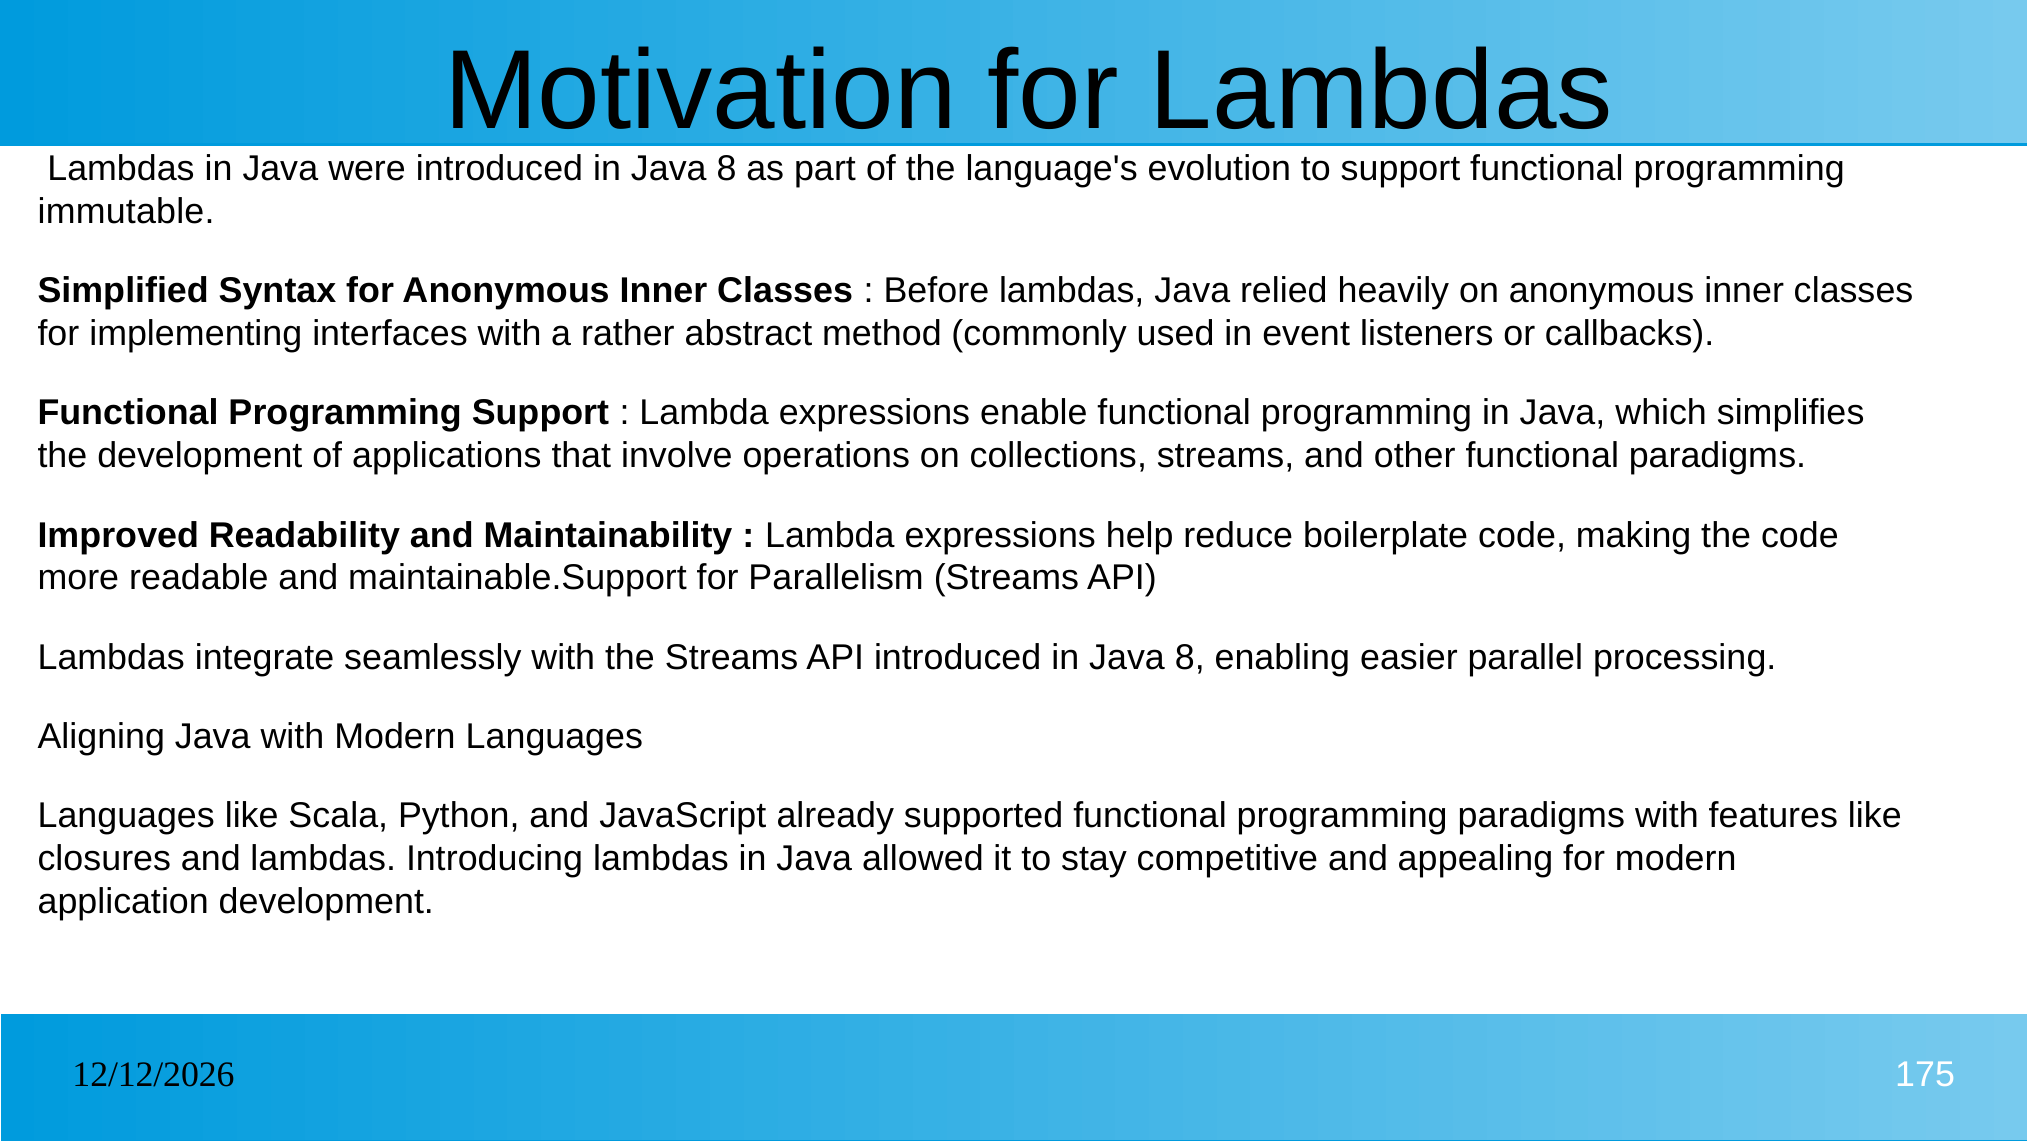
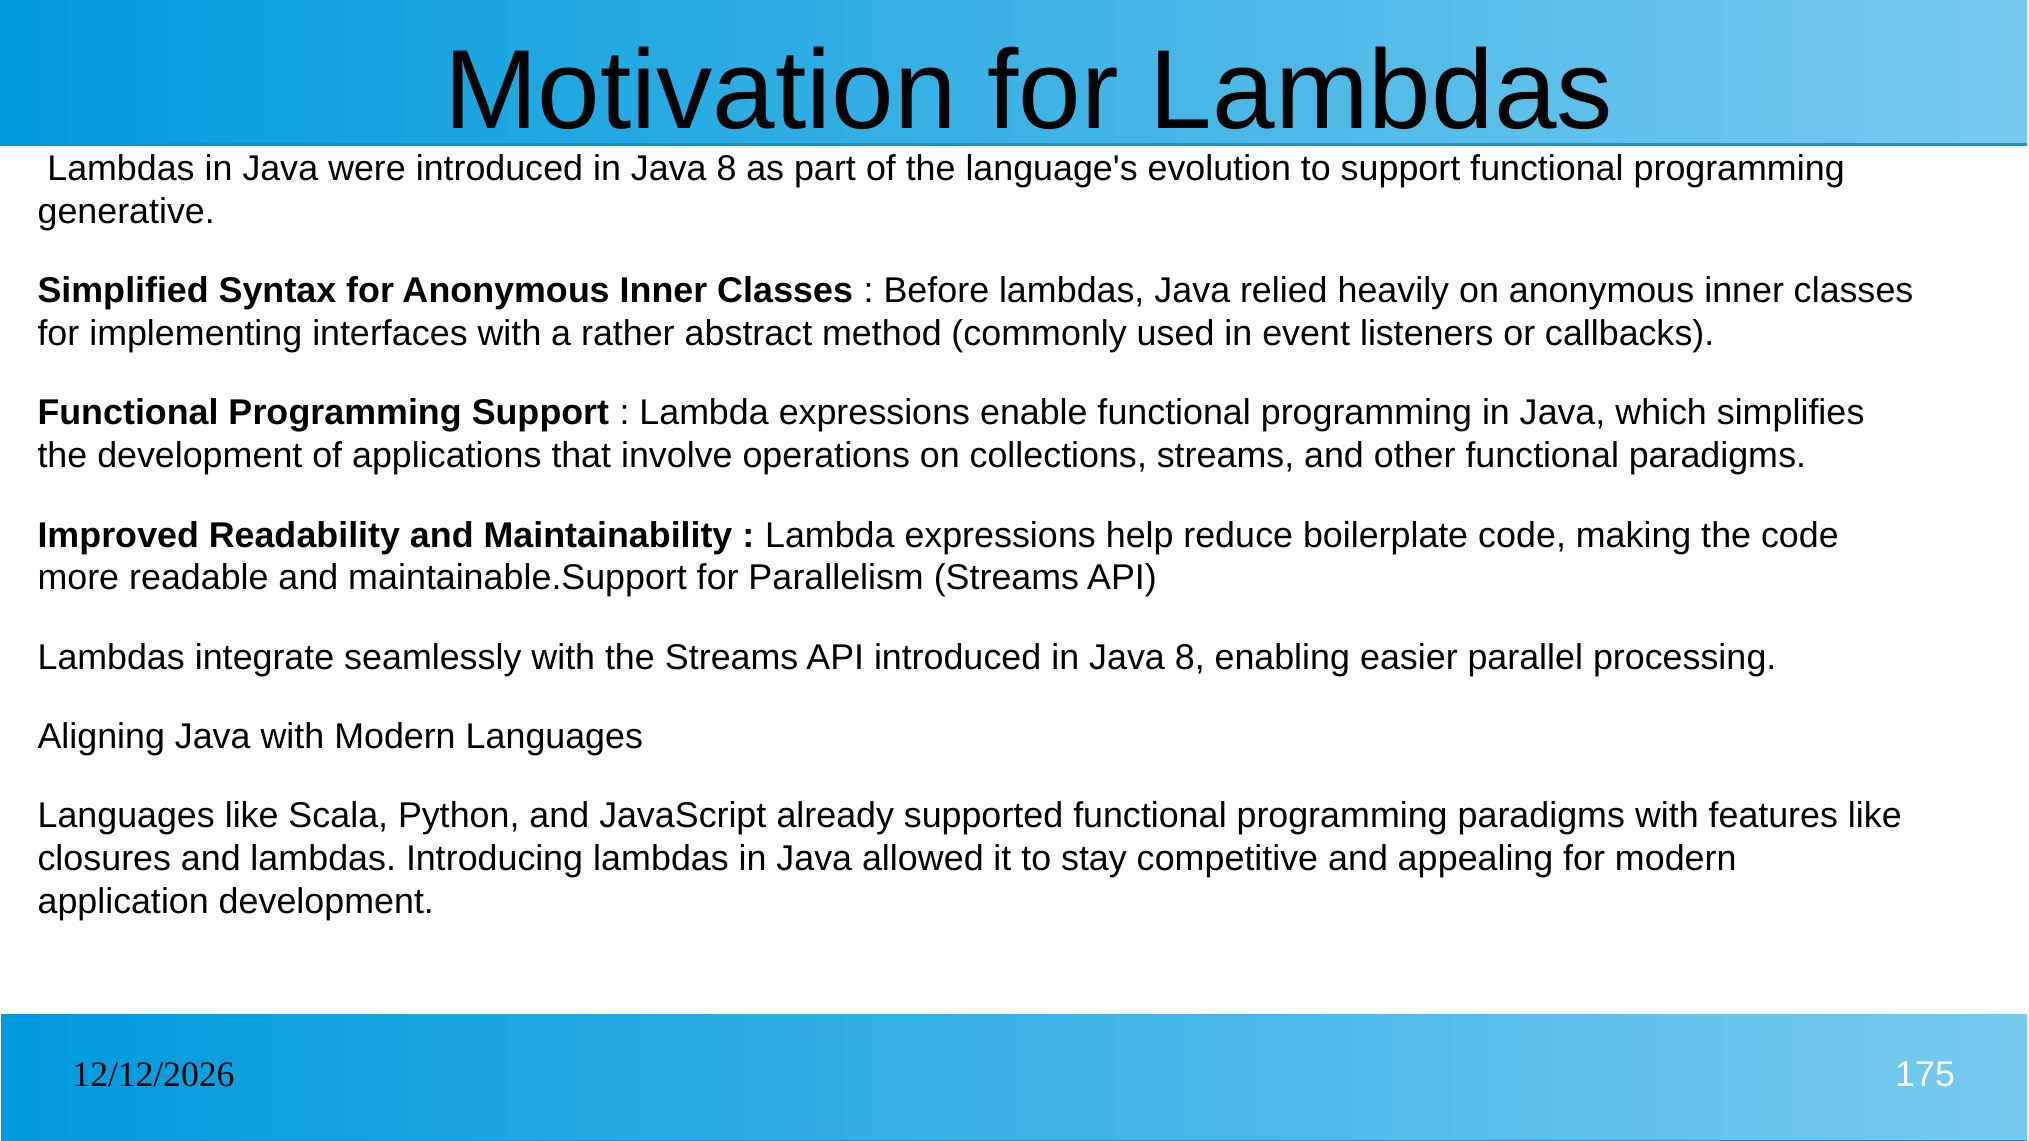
immutable: immutable -> generative (126, 212)
